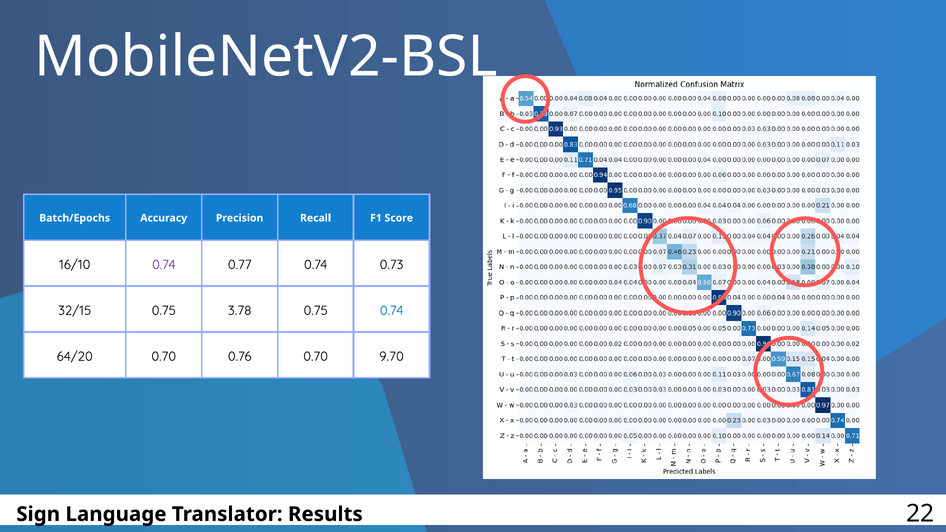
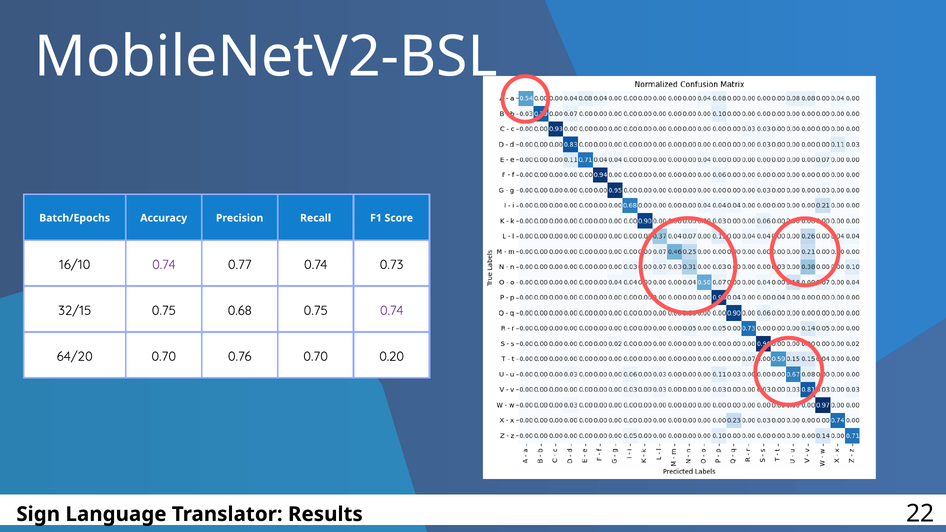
3.78: 3.78 -> 0.68 (240, 311)
0.74 colour: blue -> purple (392, 311)
9.70: 9.70 -> 0.20 (392, 357)
